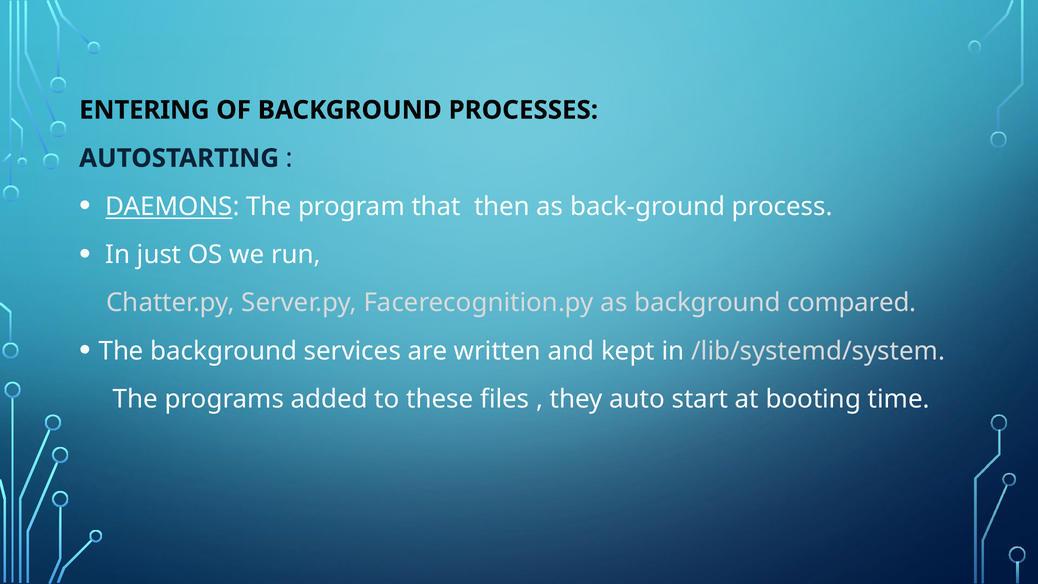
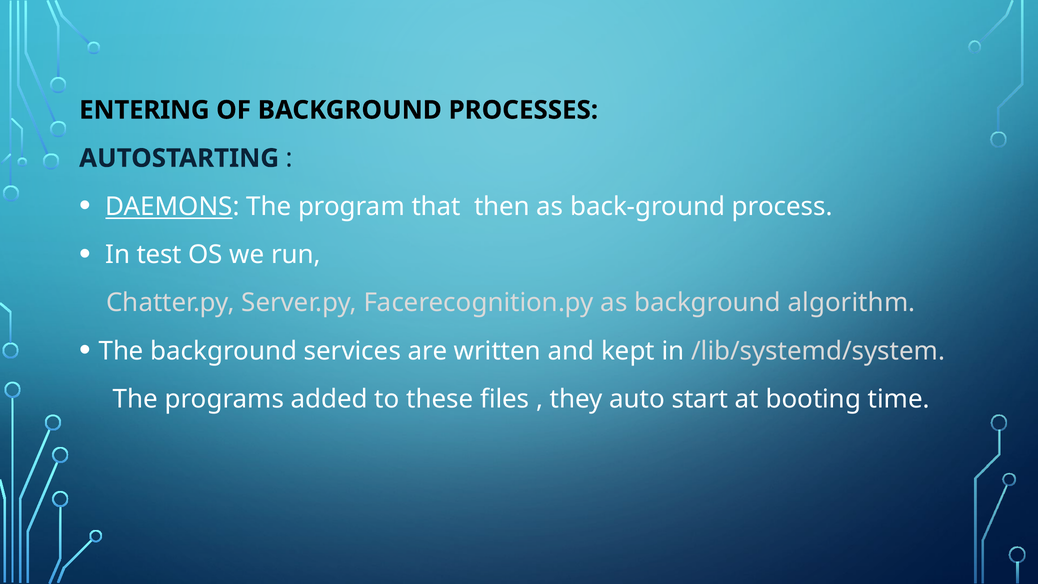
just: just -> test (159, 255)
compared: compared -> algorithm (851, 303)
